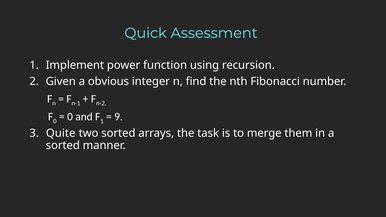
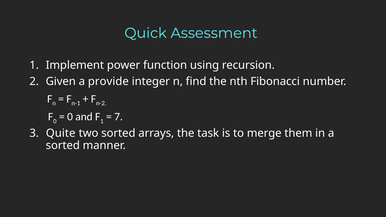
obvious: obvious -> provide (108, 81)
9: 9 -> 7 (119, 117)
